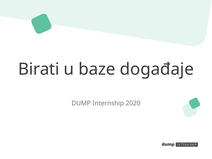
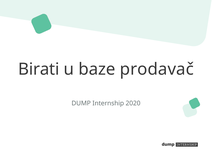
događaje: događaje -> prodavač (157, 69)
